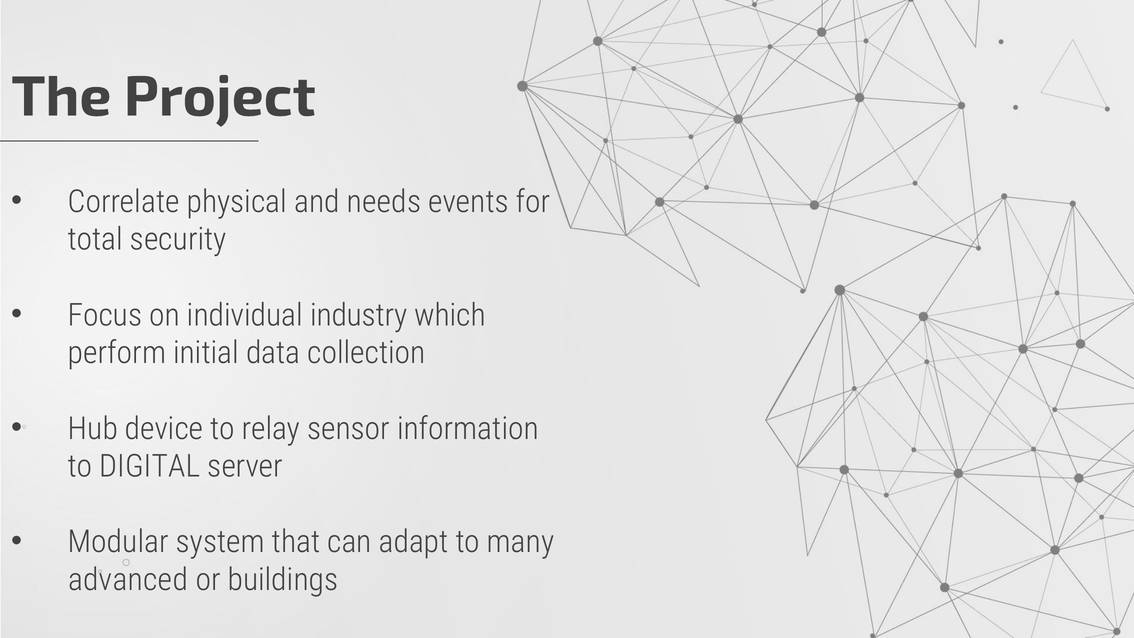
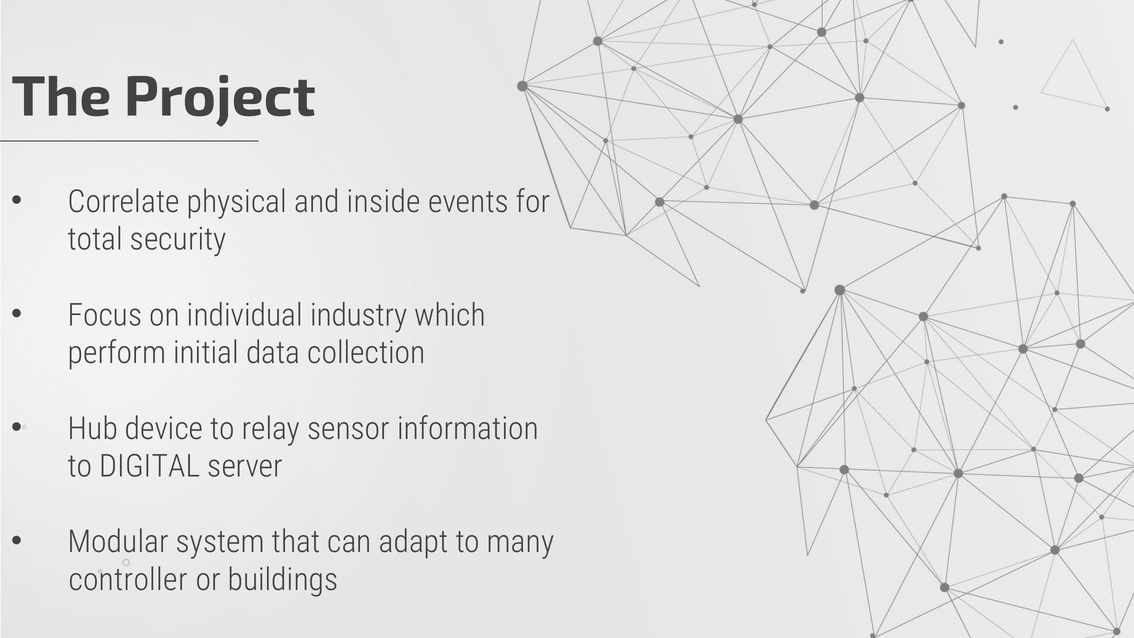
needs: needs -> inside (384, 202)
advanced: advanced -> controller (128, 580)
